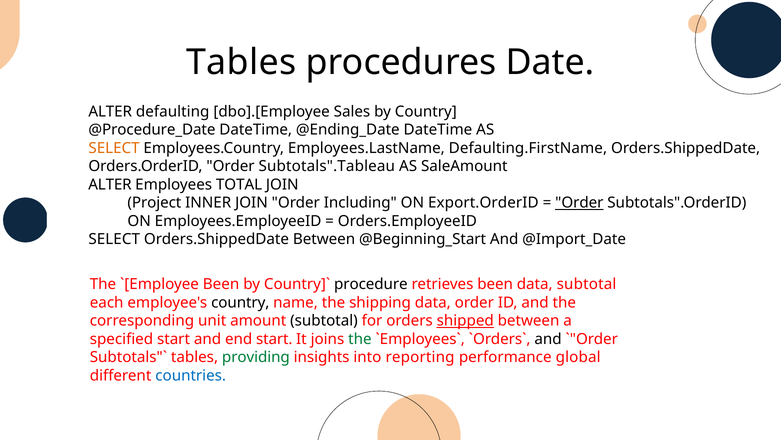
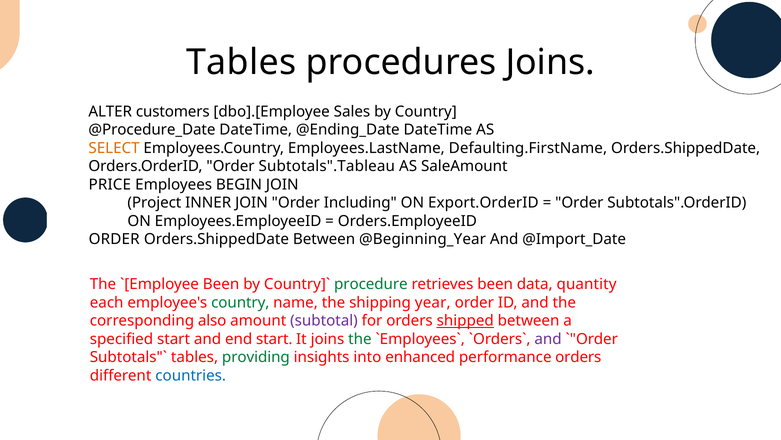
procedures Date: Date -> Joins (550, 62)
defaulting: defaulting -> customers (173, 111)
ALTER: ALTER -> PRICE (110, 184)
TOTAL: TOTAL -> BEGIN (239, 184)
Order underline: present -> none (579, 203)
SELECT: SELECT -> ORDER (114, 239)
@Beginning_Start: @Beginning_Start -> @Beginning_Year (423, 239)
procedure colour: black -> green (371, 284)
data subtotal: subtotal -> quantity (587, 284)
country colour: black -> green (240, 302)
shipping data: data -> year (433, 302)
unit: unit -> also (212, 320)
subtotal colour: black -> purple (324, 320)
and colour: black -> purple (548, 339)
reporting: reporting -> enhanced (420, 357)
performance global: global -> orders (578, 357)
